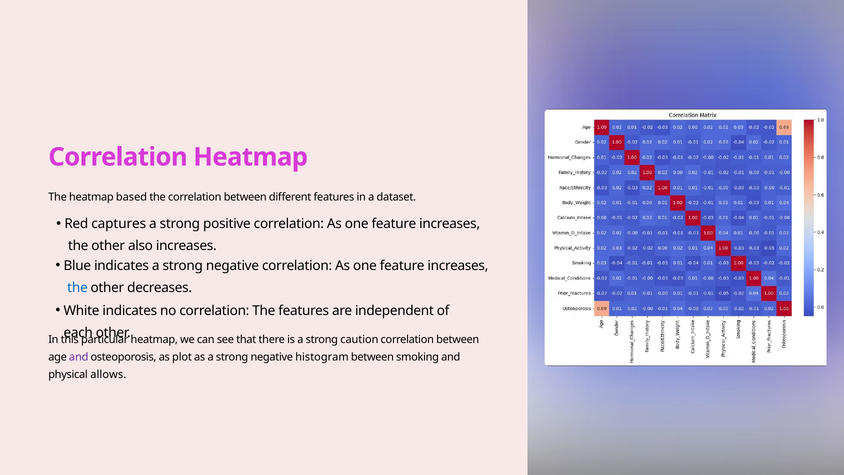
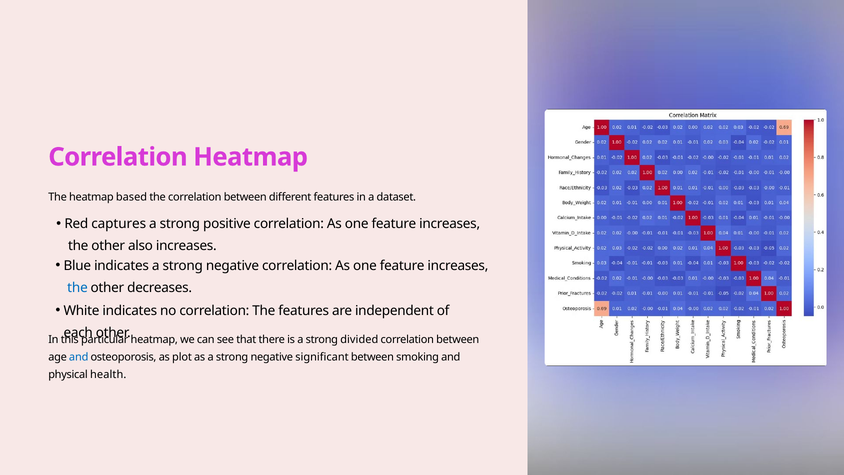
caution: caution -> divided (359, 339)
and colour: purple -> blue (79, 357)
histogram: histogram -> significant (322, 357)
allows: allows -> health (108, 375)
